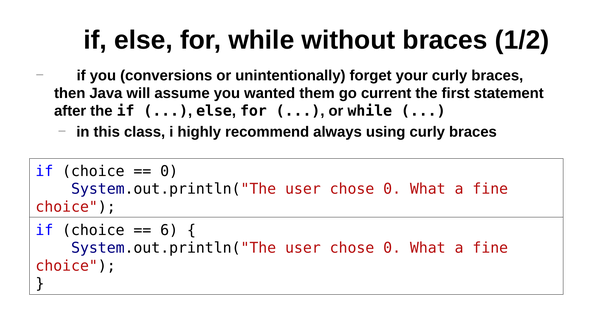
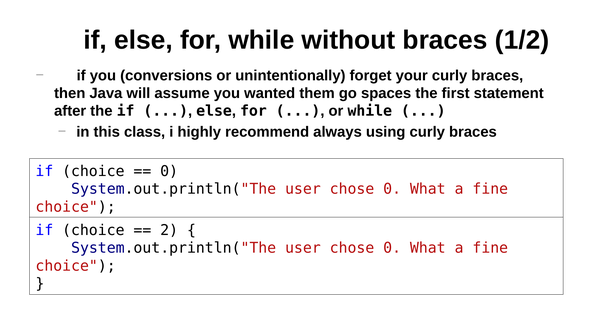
current: current -> spaces (386, 93)
6: 6 -> 2 (169, 230)
